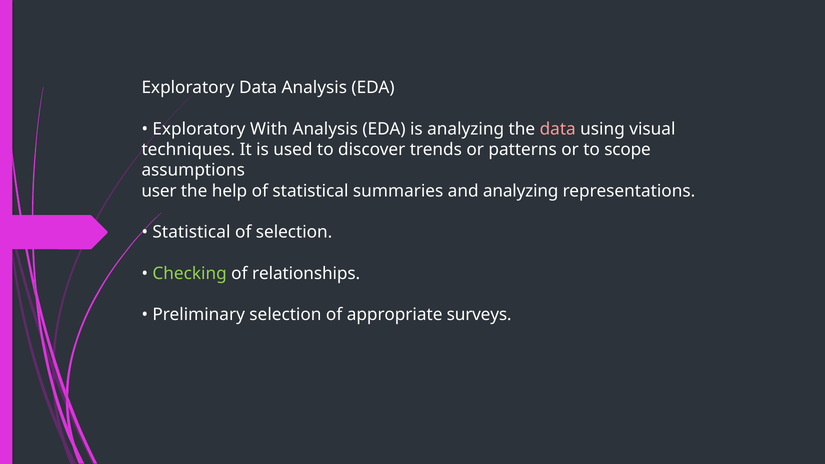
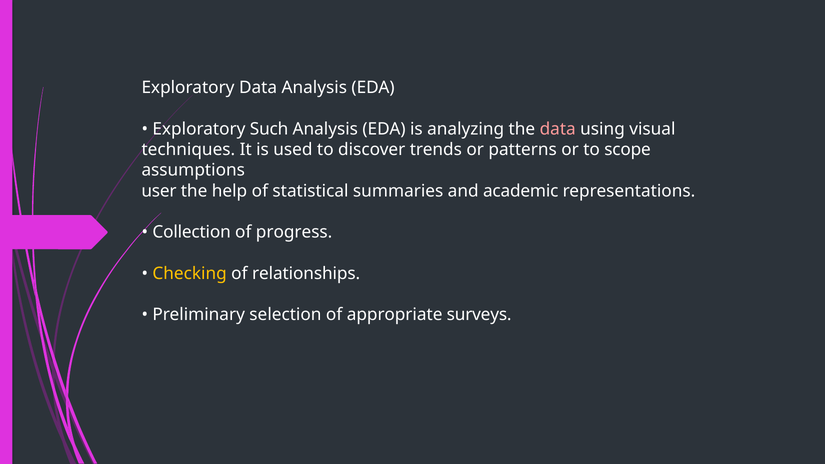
With: With -> Such (269, 129)
and analyzing: analyzing -> academic (521, 191)
Statistical: Statistical -> Collection (192, 232)
of selection: selection -> progress (294, 232)
Checking colour: light green -> yellow (190, 273)
